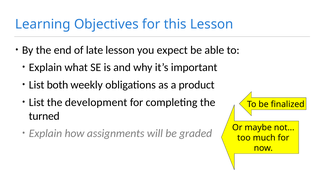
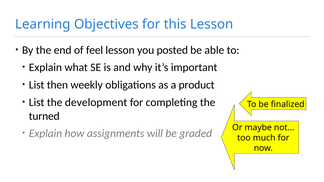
late: late -> feel (95, 50)
expect: expect -> posted (172, 50)
both: both -> then (57, 85)
